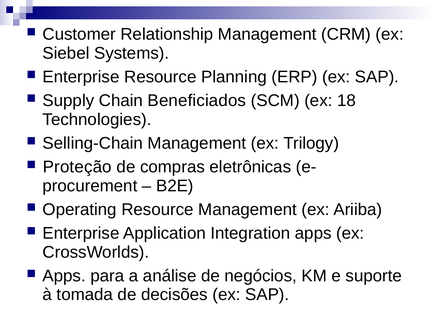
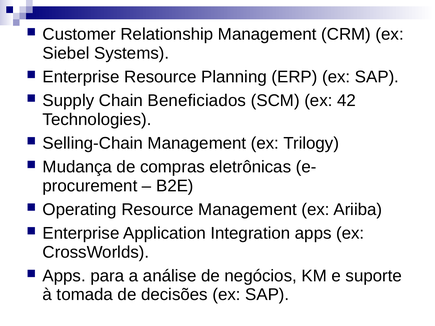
18: 18 -> 42 (347, 101)
Proteção: Proteção -> Mudança (77, 167)
